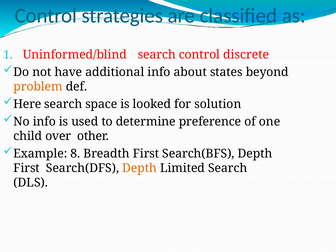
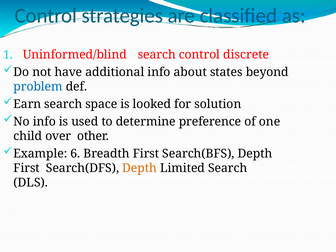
problem colour: orange -> blue (38, 87)
Here: Here -> Earn (27, 104)
8: 8 -> 6 (75, 154)
